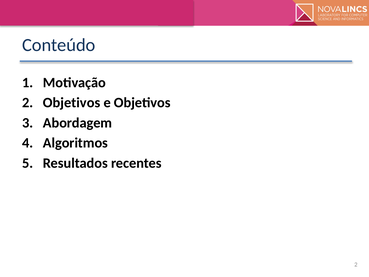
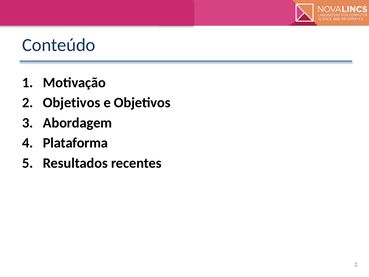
Algoritmos: Algoritmos -> Plataforma (75, 143)
